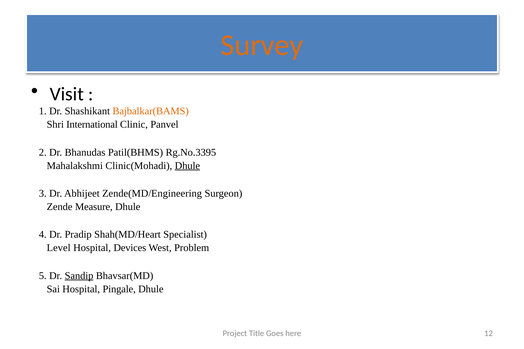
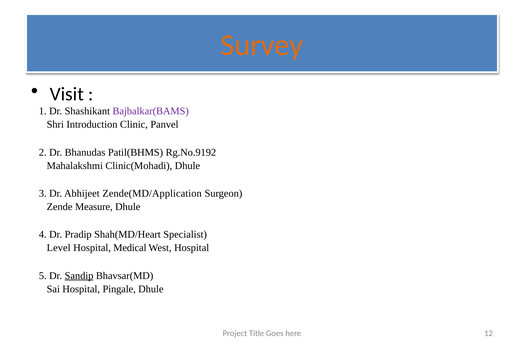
Bajbalkar(BAMS colour: orange -> purple (151, 111)
International: International -> Introduction (92, 125)
Rg.No.3395: Rg.No.3395 -> Rg.No.9192 (191, 152)
Dhule underline: present -> none (187, 166)
Zende(MD/Engineering: Zende(MD/Engineering -> Zende(MD/Application (152, 194)
Devices: Devices -> Medical (130, 248)
West Problem: Problem -> Hospital (192, 248)
